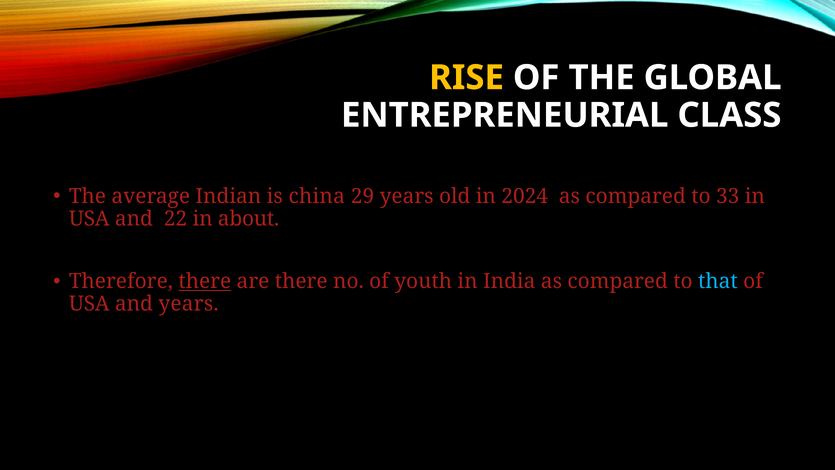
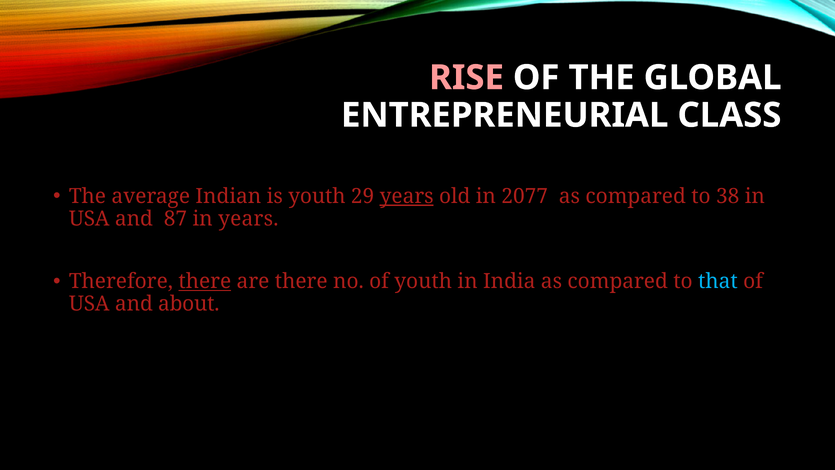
RISE colour: yellow -> pink (467, 78)
is china: china -> youth (317, 196)
years underline: none -> present (407, 196)
2024: 2024 -> 2077 (525, 196)
33: 33 -> 38 (728, 196)
22: 22 -> 87 (175, 219)
in about: about -> years (248, 219)
and years: years -> about (189, 304)
